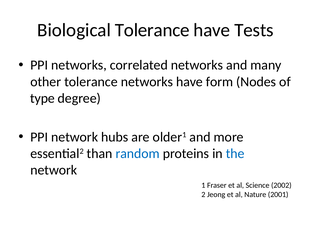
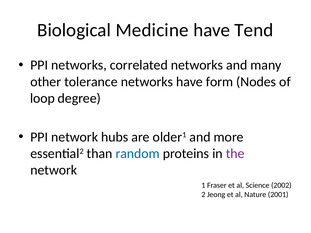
Biological Tolerance: Tolerance -> Medicine (152, 30)
Tests: Tests -> Tend (254, 30)
type: type -> loop (42, 98)
the colour: blue -> purple (235, 154)
